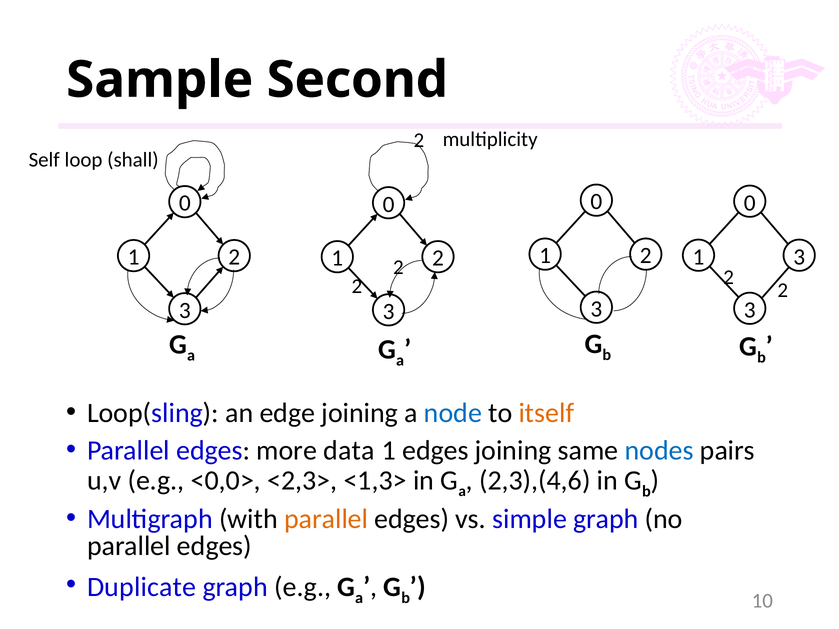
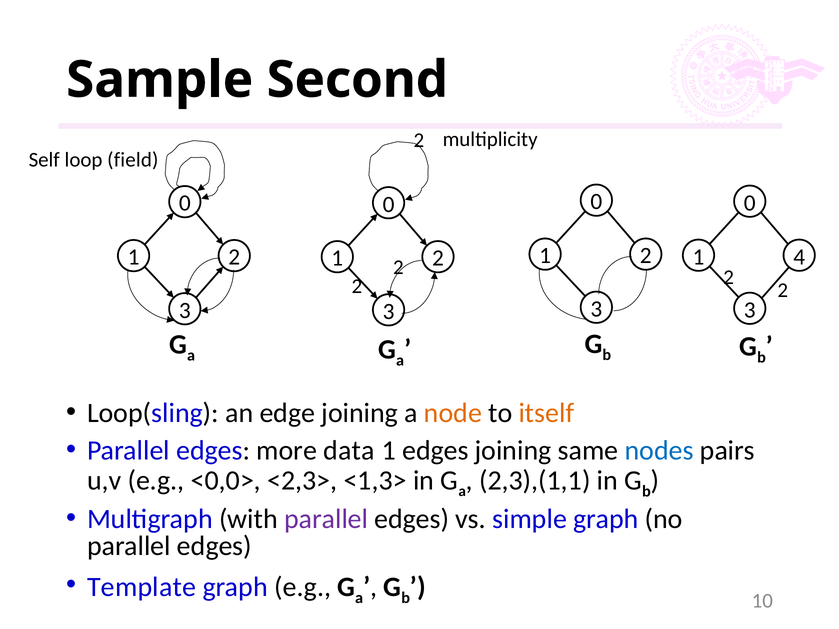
shall: shall -> field (133, 160)
1 3: 3 -> 4 (799, 257)
node colour: blue -> orange (453, 413)
2,3),(4,6: 2,3),(4,6 -> 2,3),(1,1 (535, 481)
parallel colour: orange -> purple (326, 519)
Duplicate: Duplicate -> Template (142, 587)
